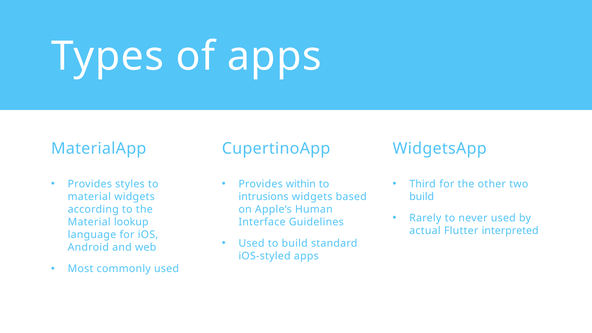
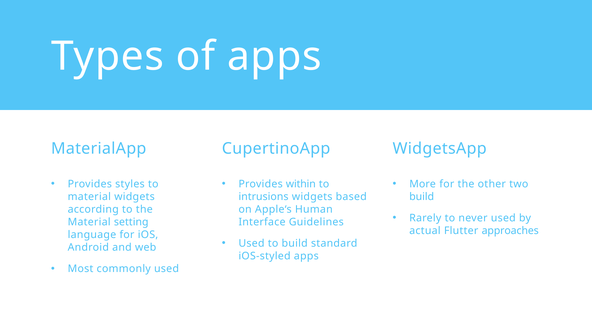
Third: Third -> More (423, 184)
lookup: lookup -> setting (131, 222)
interpreted: interpreted -> approaches (510, 231)
